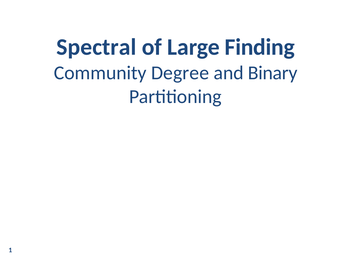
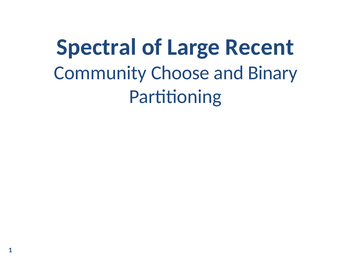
Finding: Finding -> Recent (259, 47)
Degree: Degree -> Choose (180, 73)
